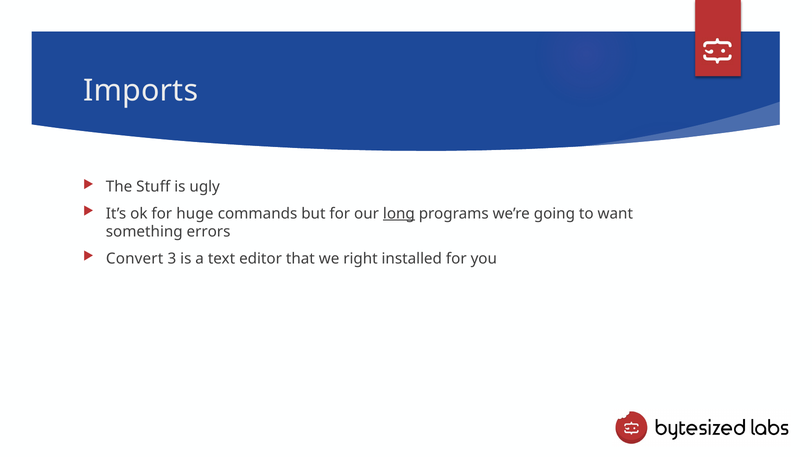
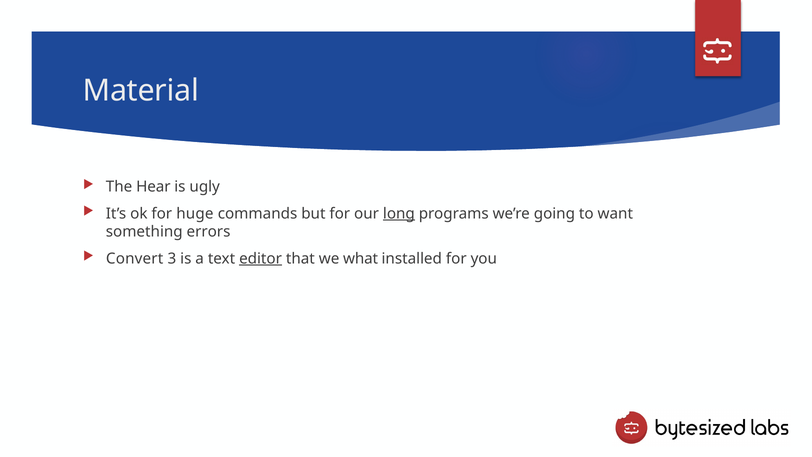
Imports: Imports -> Material (141, 91)
Stuff: Stuff -> Hear (153, 187)
editor underline: none -> present (261, 258)
right: right -> what (361, 258)
